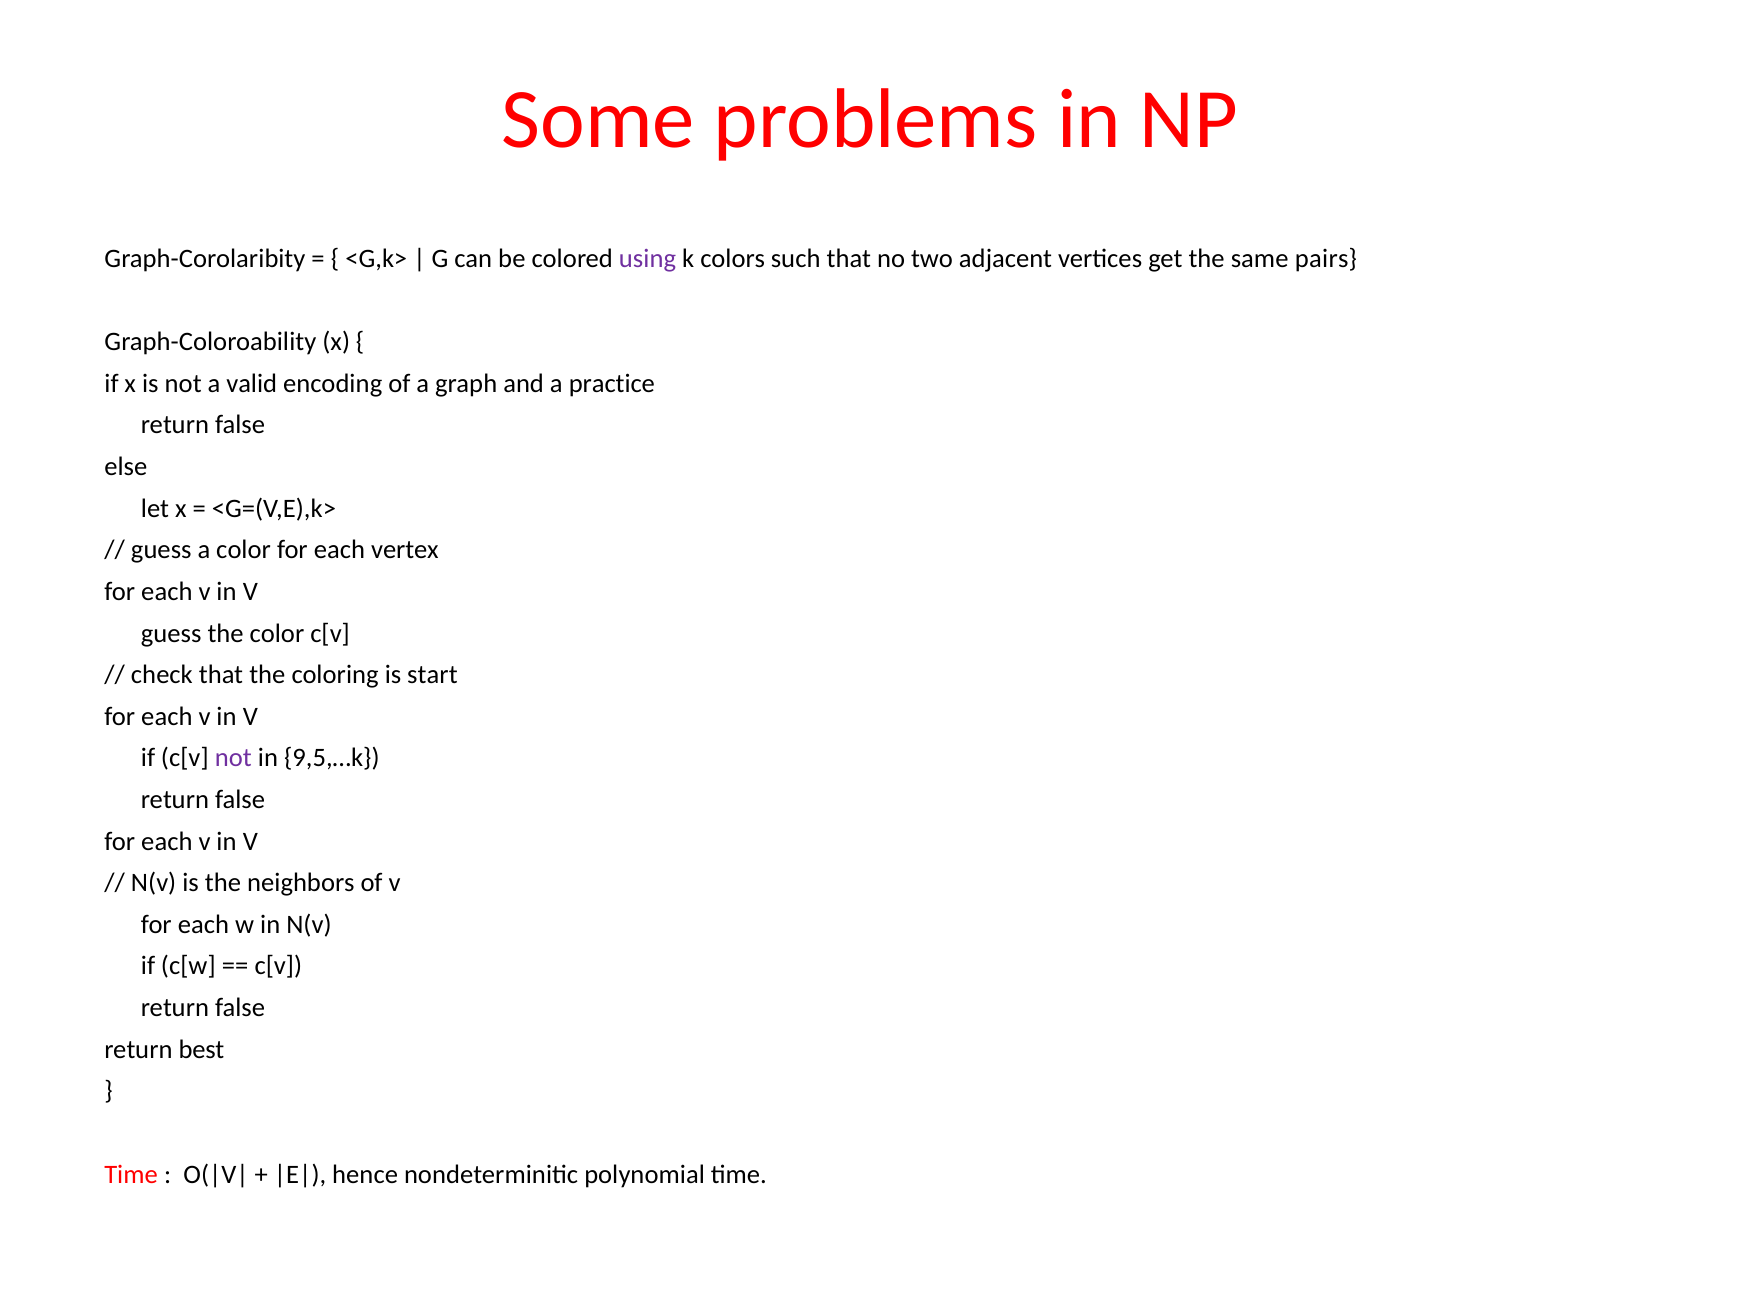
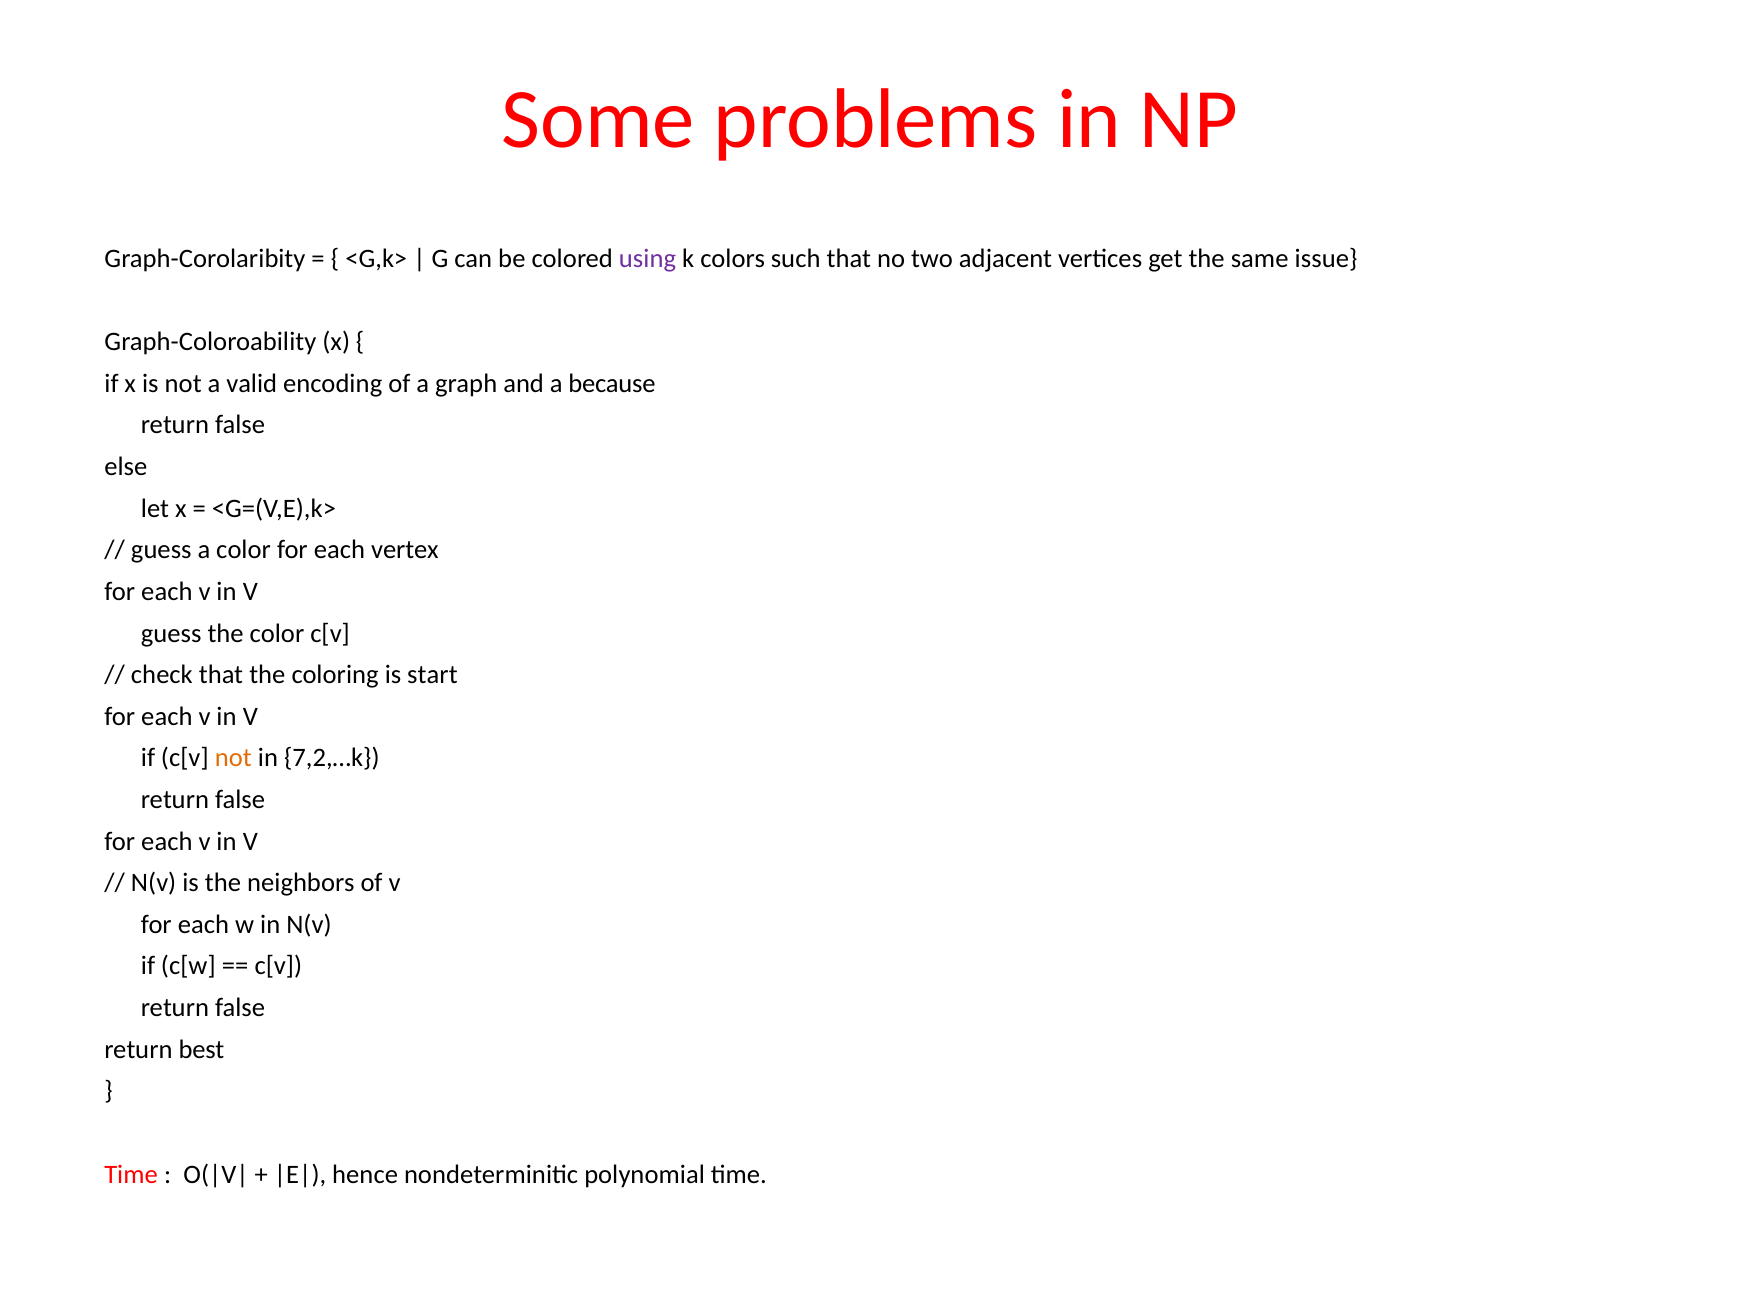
pairs: pairs -> issue (1326, 259)
practice: practice -> because (612, 383)
not colour: purple -> orange (233, 758)
9,5,…k: 9,5,…k -> 7,2,…k (332, 758)
